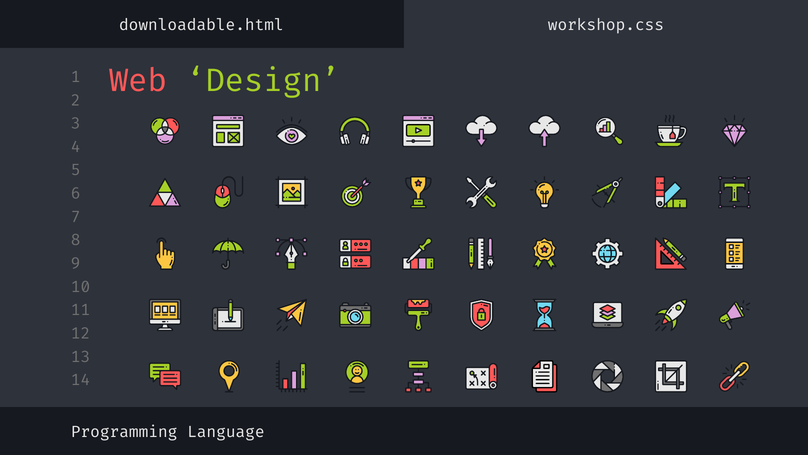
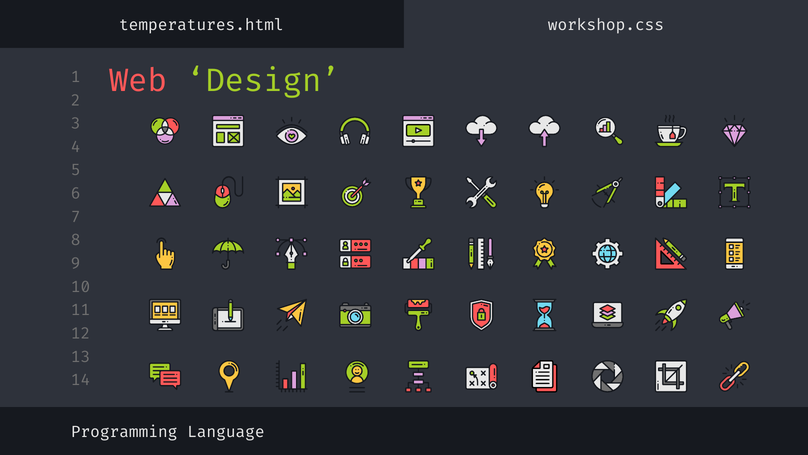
downloadable.html: downloadable.html -> temperatures.html (201, 25)
